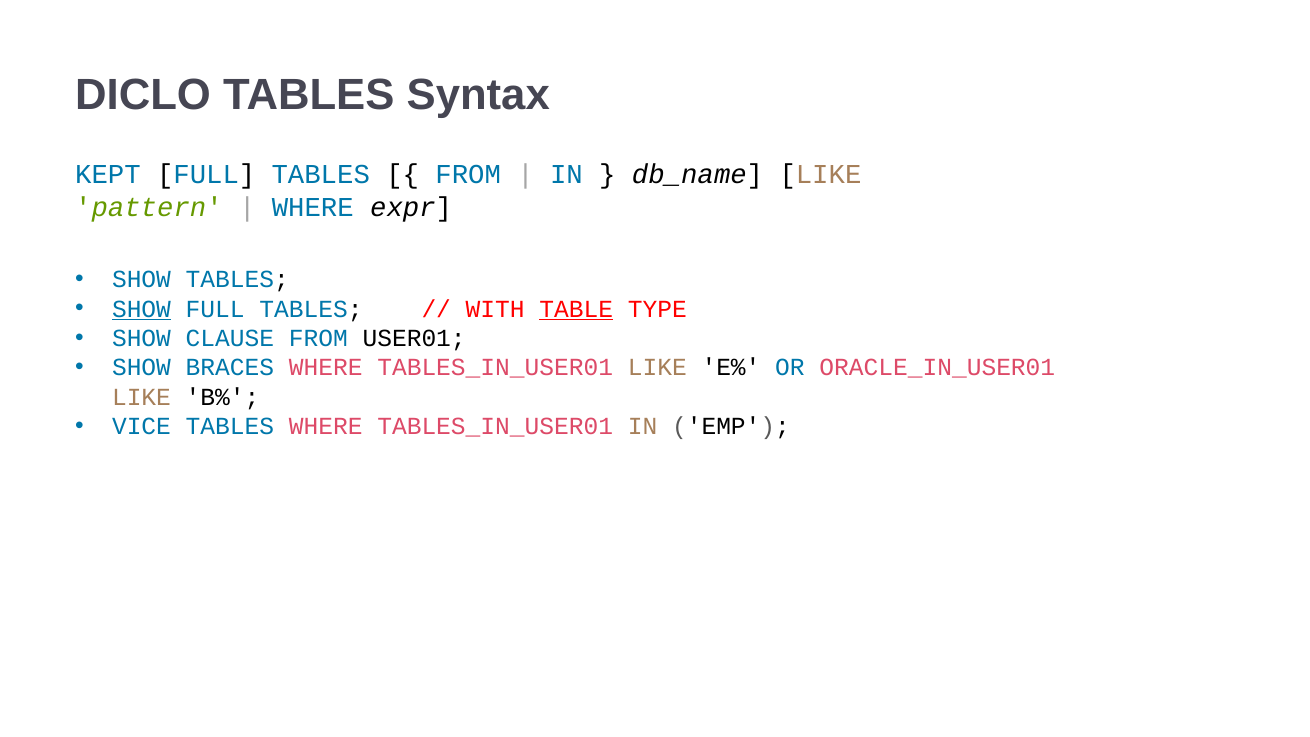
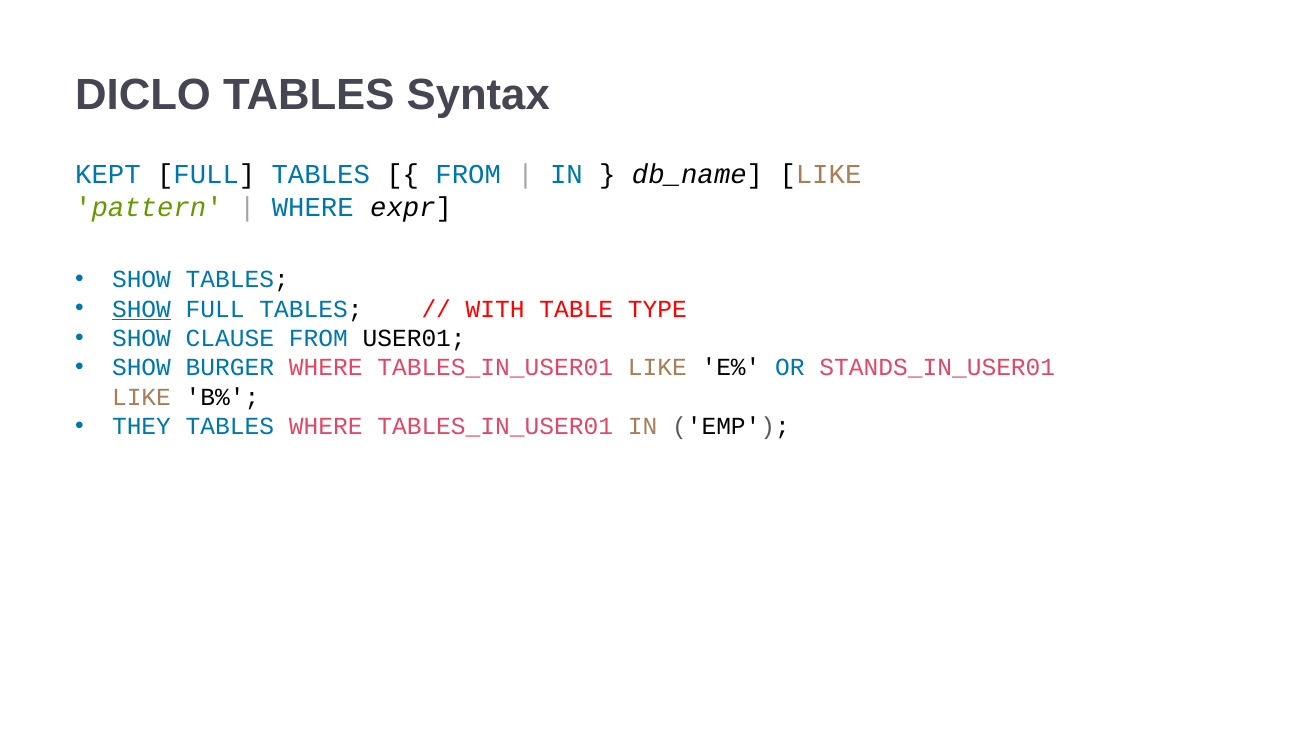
TABLE underline: present -> none (576, 309)
BRACES: BRACES -> BURGER (230, 368)
ORACLE_IN_USER01: ORACLE_IN_USER01 -> STANDS_IN_USER01 (937, 368)
VICE: VICE -> THEY (141, 427)
